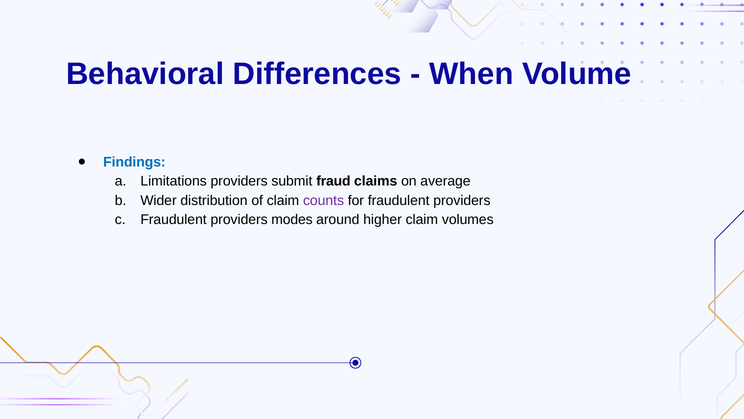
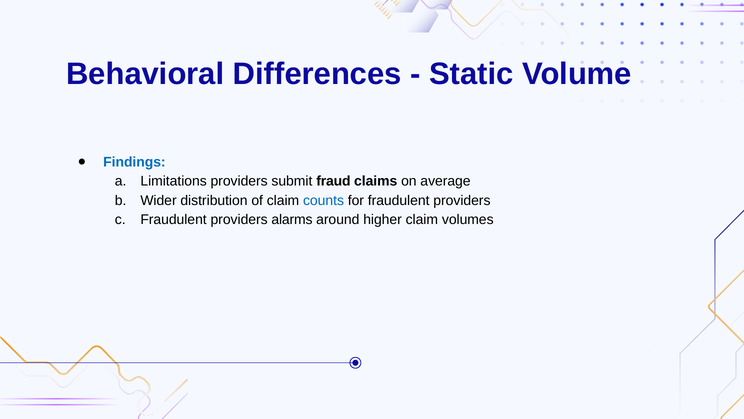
When: When -> Static (471, 74)
counts colour: purple -> blue (324, 200)
modes: modes -> alarms (292, 220)
